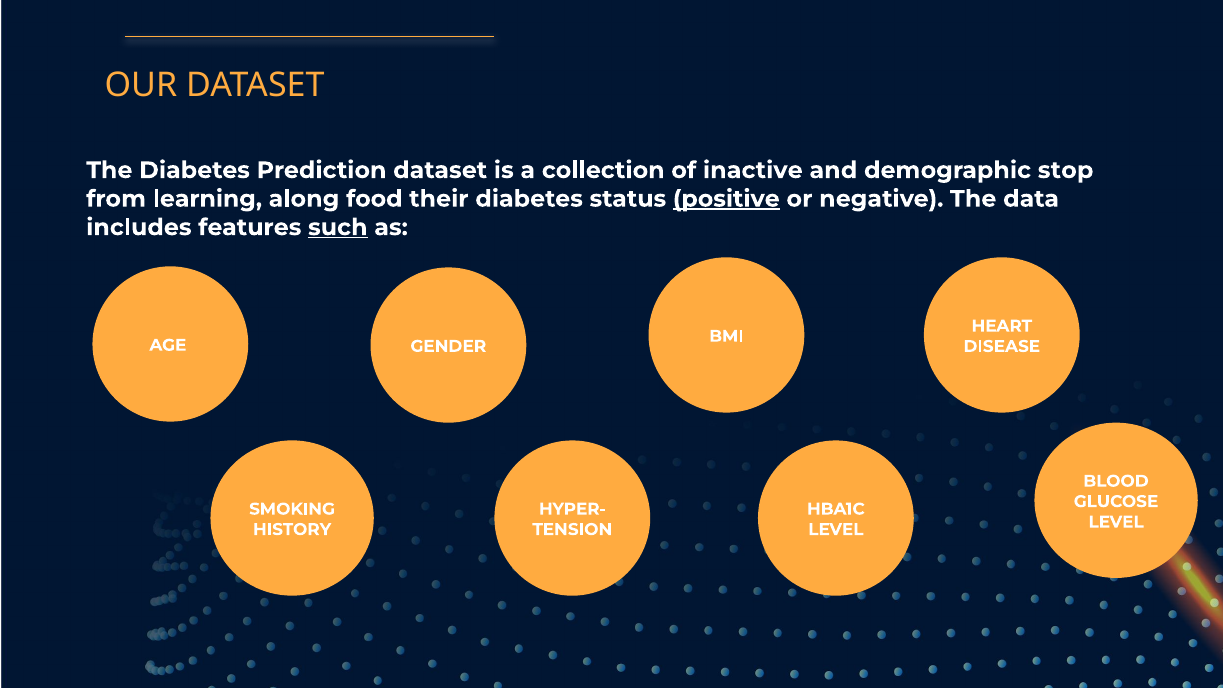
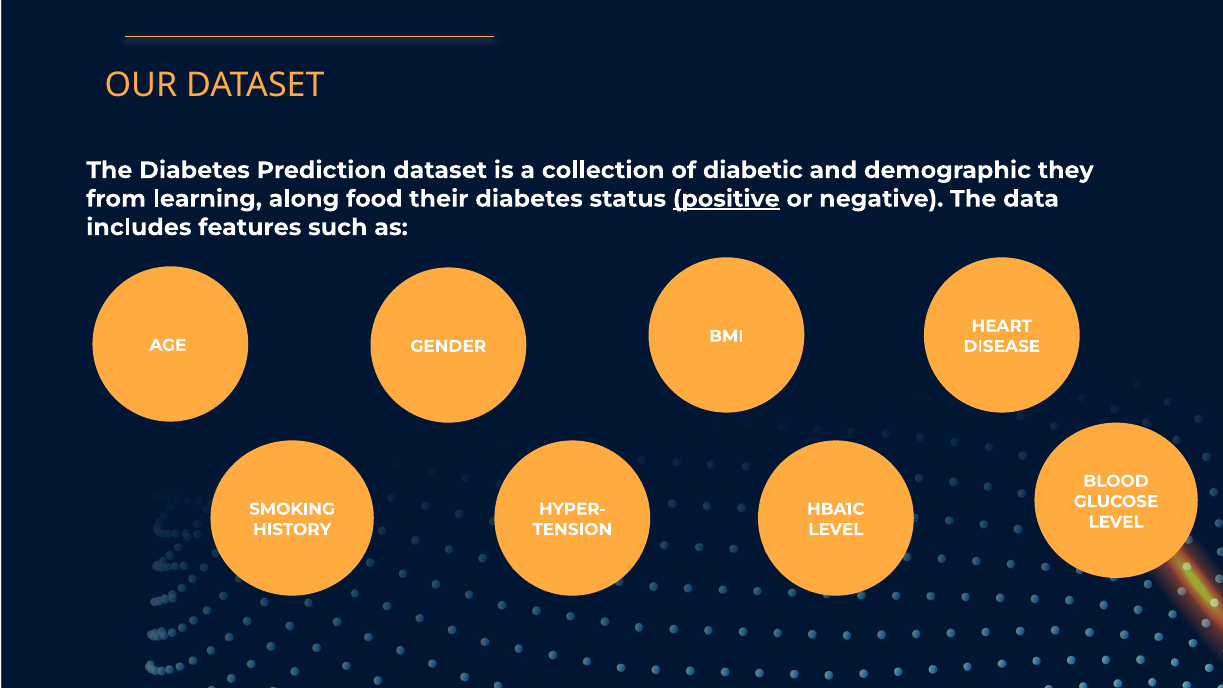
inactive: inactive -> diabetic (753, 170)
stop: stop -> they (1066, 170)
such underline: present -> none (338, 227)
